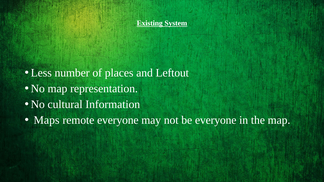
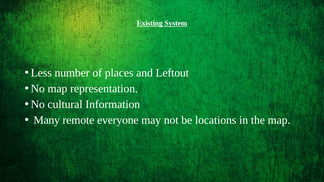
Maps: Maps -> Many (47, 120)
be everyone: everyone -> locations (216, 120)
